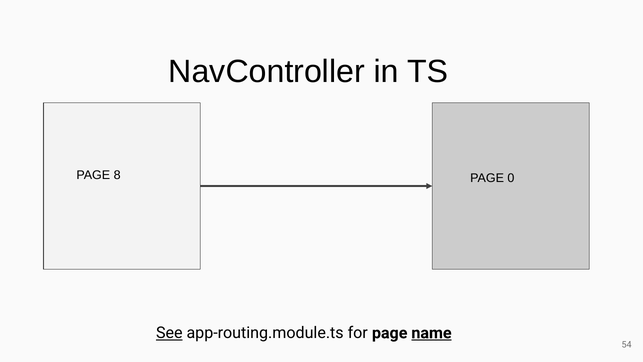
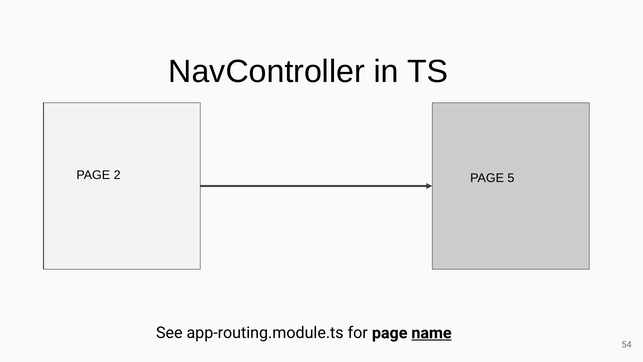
8: 8 -> 2 (117, 175)
0: 0 -> 5 (511, 178)
See underline: present -> none (169, 333)
